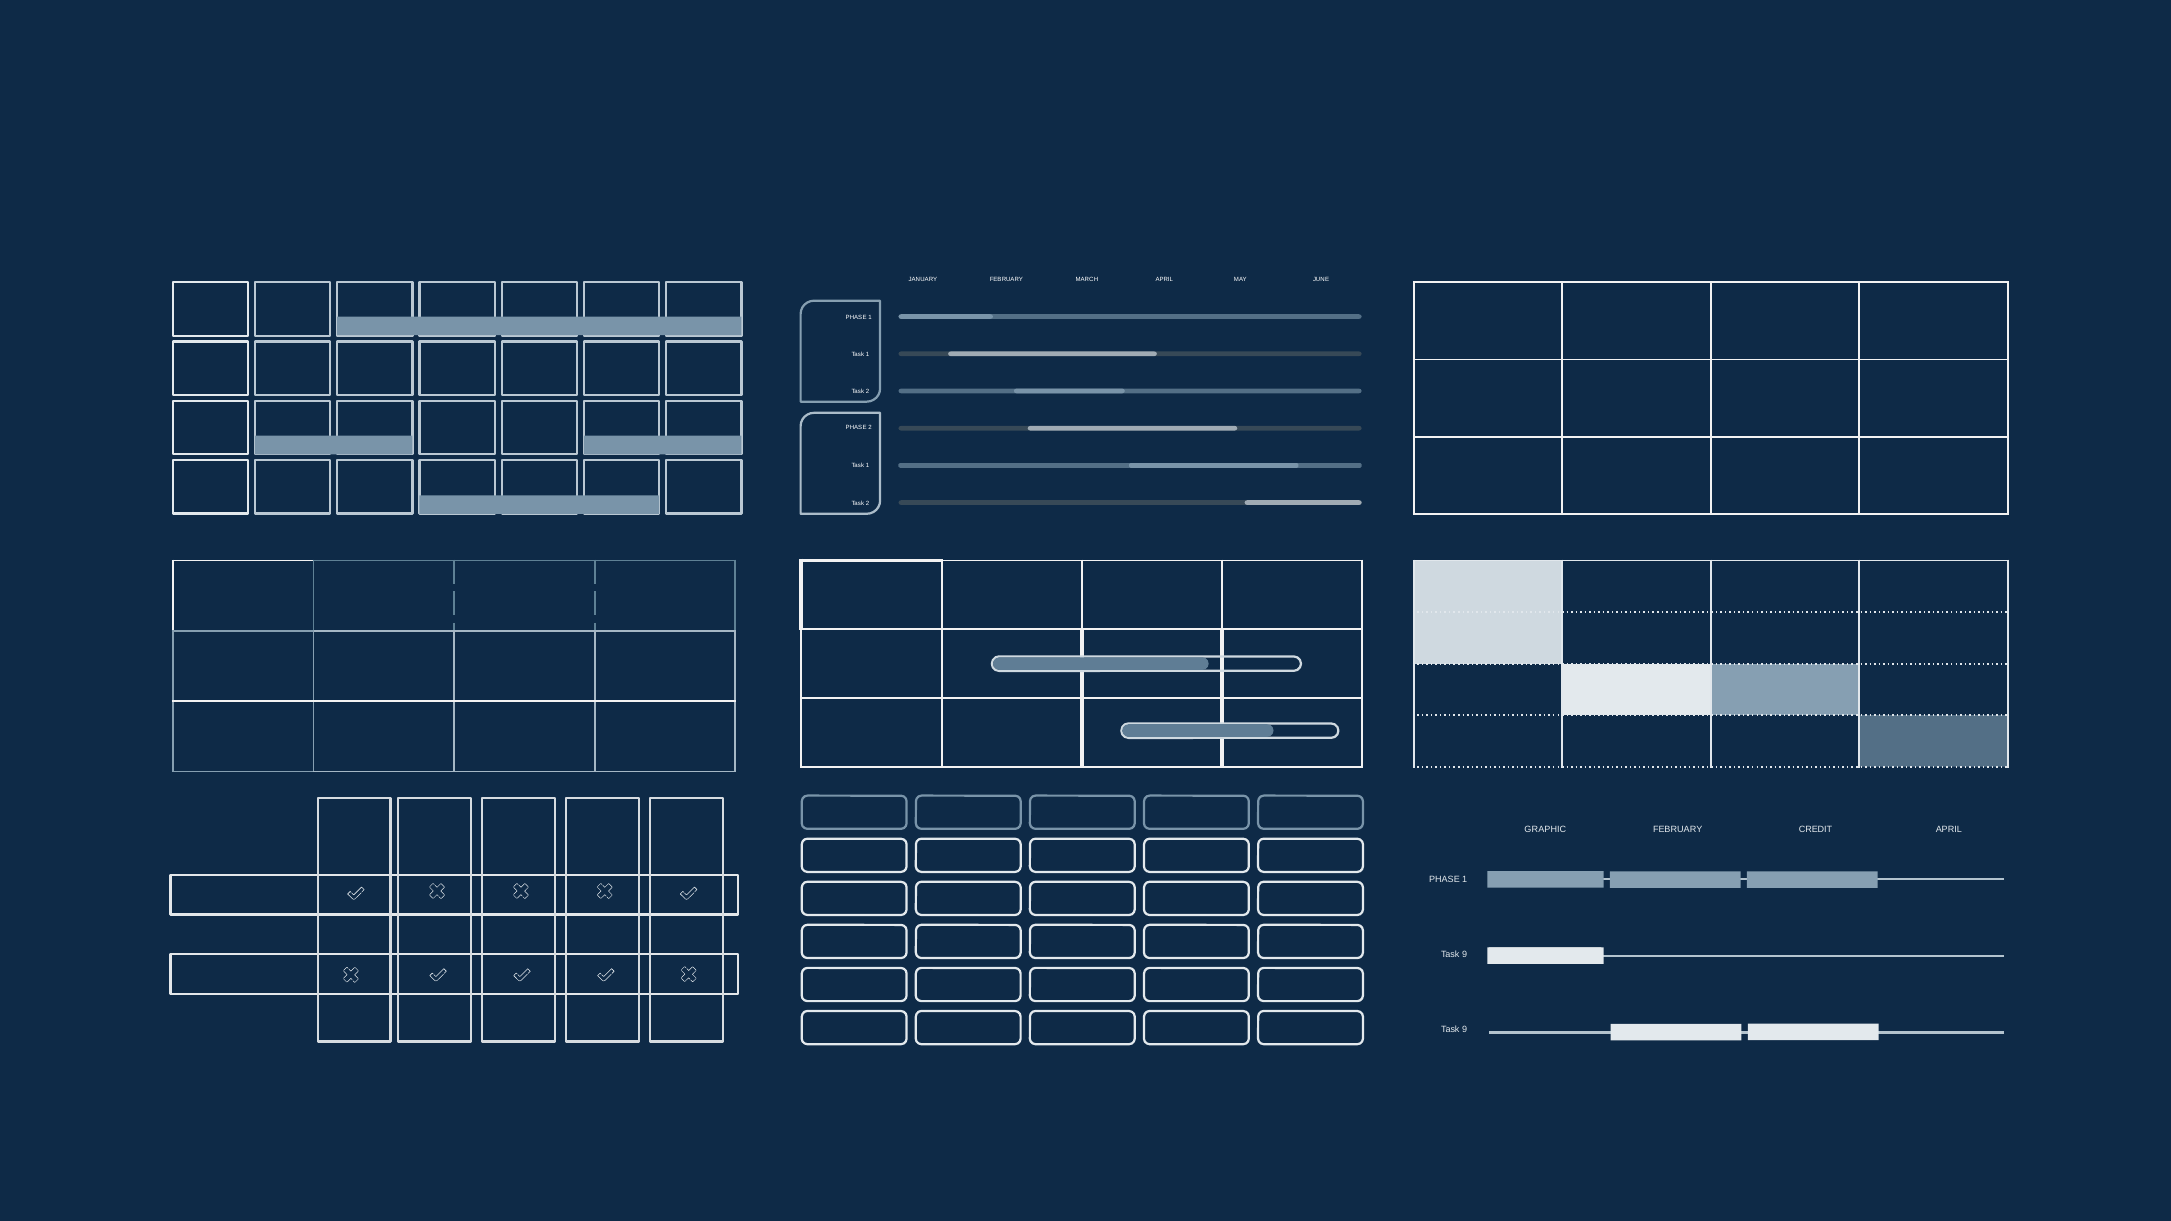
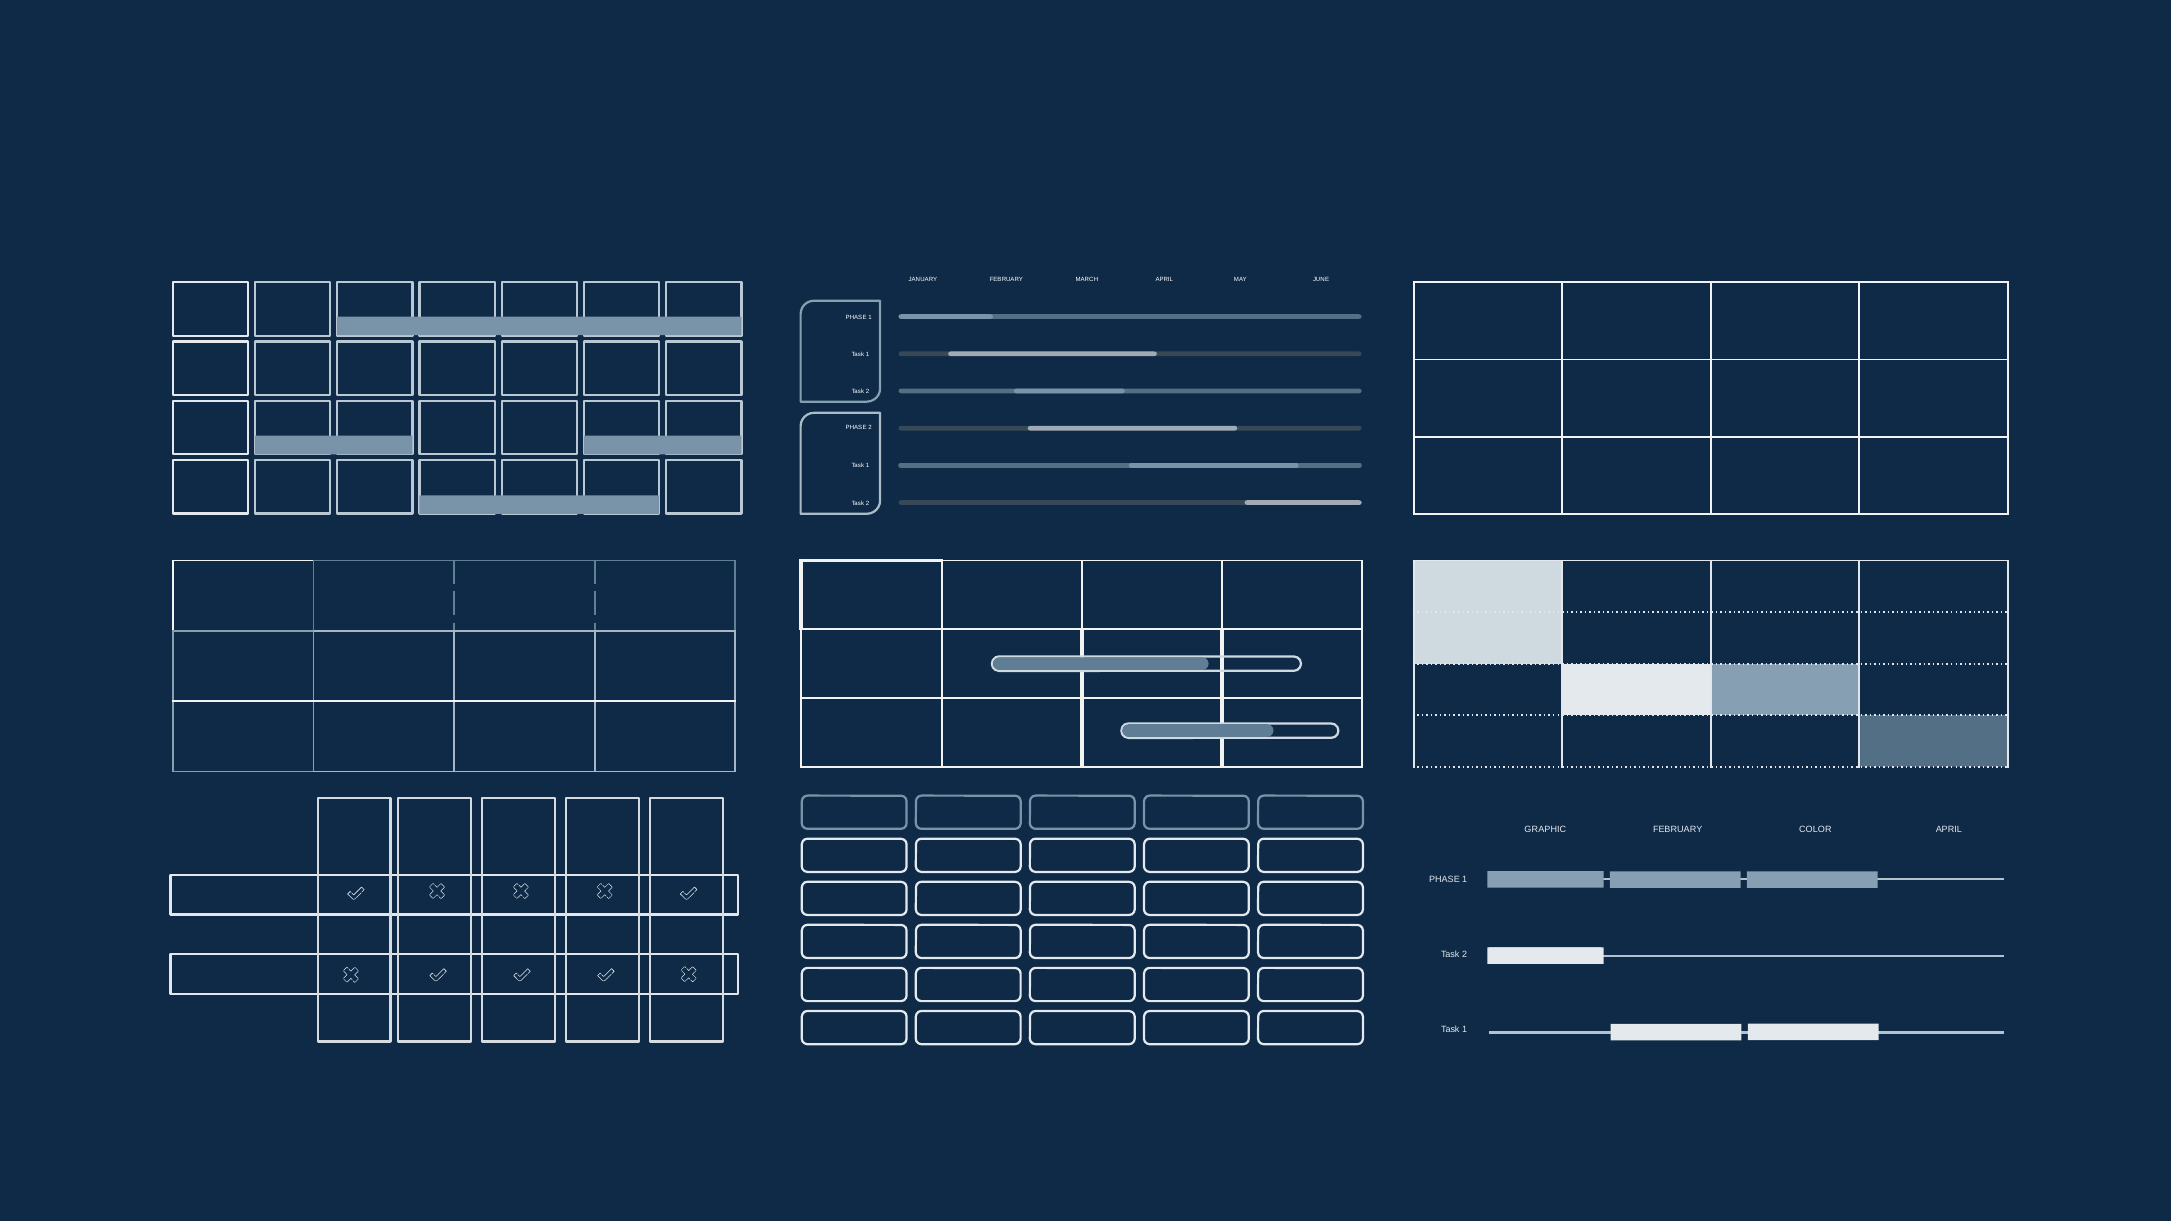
CREDIT: CREDIT -> COLOR (1815, 830)
9: 9 -> 2 (1465, 955)
9: 9 -> 1 (1465, 1030)
